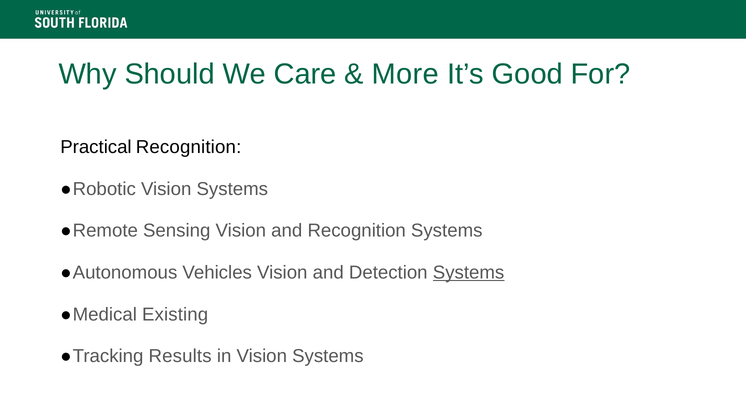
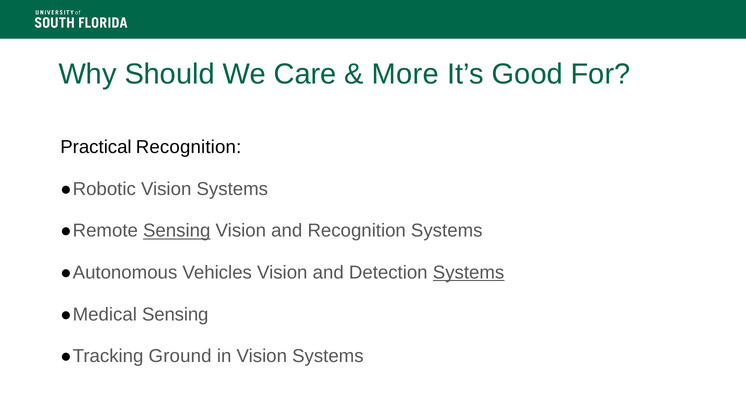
Sensing underline: none -> present (177, 231)
Existing: Existing -> Sensing (175, 314)
Results: Results -> Ground (180, 356)
